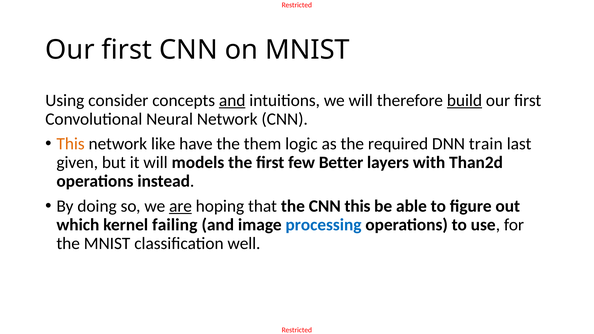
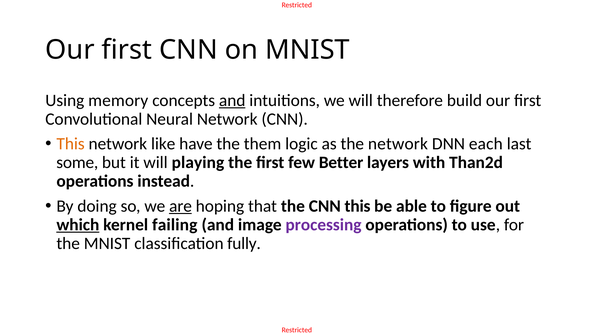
consider: consider -> memory (118, 100)
build underline: present -> none (464, 100)
the required: required -> network (398, 144)
train: train -> each (486, 144)
given: given -> some (77, 163)
models: models -> playing (198, 163)
which underline: none -> present (78, 225)
processing colour: blue -> purple (323, 225)
well: well -> fully (244, 244)
